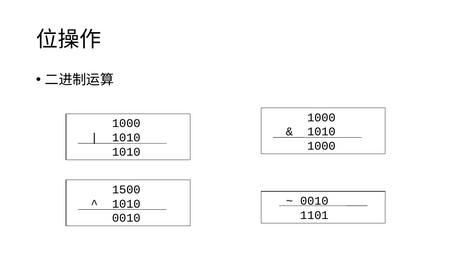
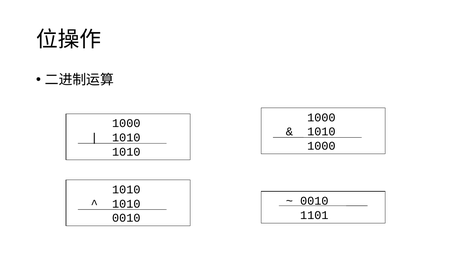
1500: 1500 -> 1010 (126, 190)
